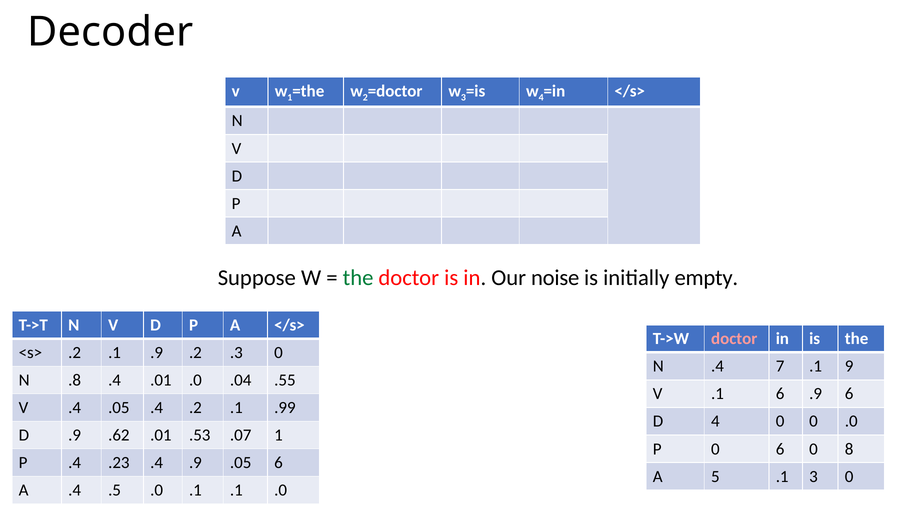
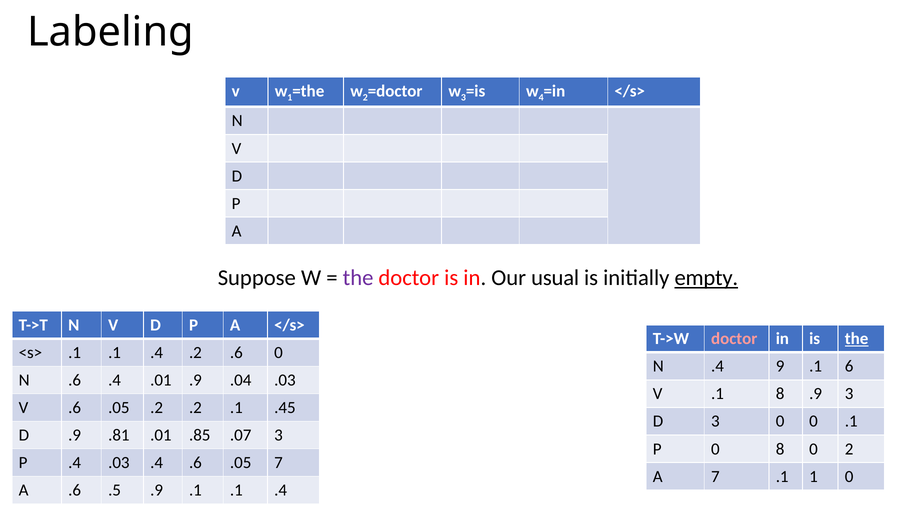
Decoder: Decoder -> Labeling (110, 32)
the colour: green -> purple (358, 278)
noise: noise -> usual (555, 278)
empty underline: none -> present (706, 278)
the underline: none -> present (857, 339)
<s> .2: .2 -> .1 (75, 353)
.9: .9 -> .4 (157, 353)
.2 .3: .3 -> .6 (236, 353)
7: 7 -> 9 (780, 367)
9: 9 -> 6 (849, 367)
N .8: .8 -> .6 (75, 381)
.01 .0: .0 -> .9 (195, 381)
.04 .55: .55 -> .03 (285, 381)
.1 6: 6 -> 8 (780, 394)
.9 6: 6 -> 3 (849, 394)
V .4: .4 -> .6 (75, 408)
.05 .4: .4 -> .2 (157, 408)
.99: .99 -> .45 (285, 408)
D 4: 4 -> 3 (715, 422)
0 .0: .0 -> .1 (851, 422)
.62: .62 -> .81 (119, 436)
.53: .53 -> .85 (200, 436)
.07 1: 1 -> 3 (279, 436)
0 6: 6 -> 8 (780, 449)
0 8: 8 -> 2 (849, 449)
.4 .23: .23 -> .03 (119, 463)
.4 .9: .9 -> .6 (195, 463)
.05 6: 6 -> 7 (279, 463)
A 5: 5 -> 7 (715, 477)
.1 3: 3 -> 1 (814, 477)
A .4: .4 -> .6 (75, 491)
.5 .0: .0 -> .9 (157, 491)
.0: .0 -> .4 (281, 491)
